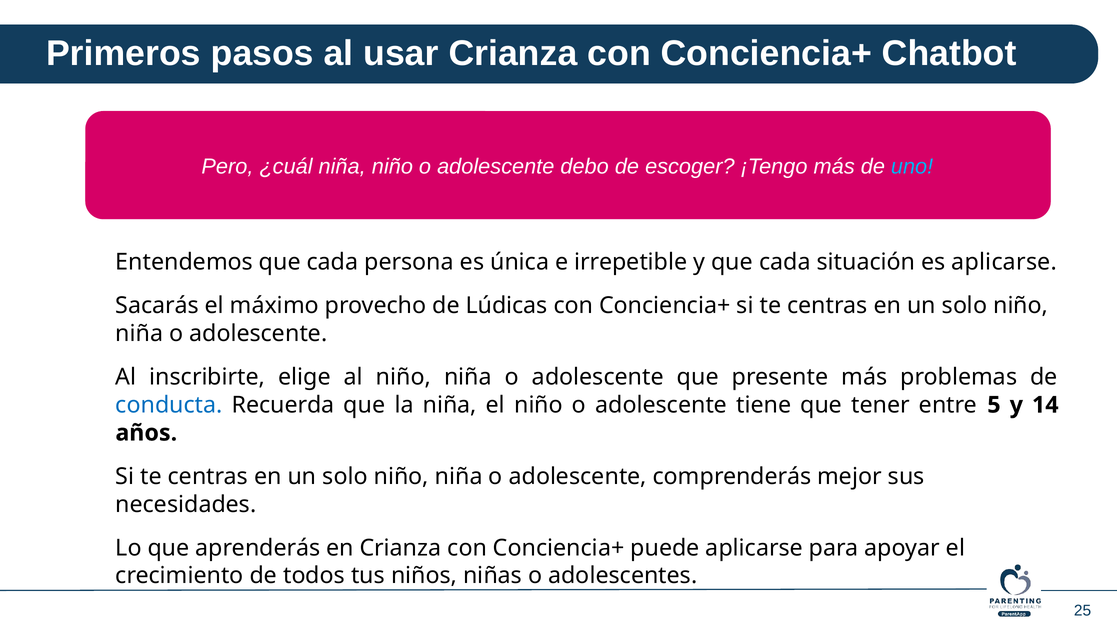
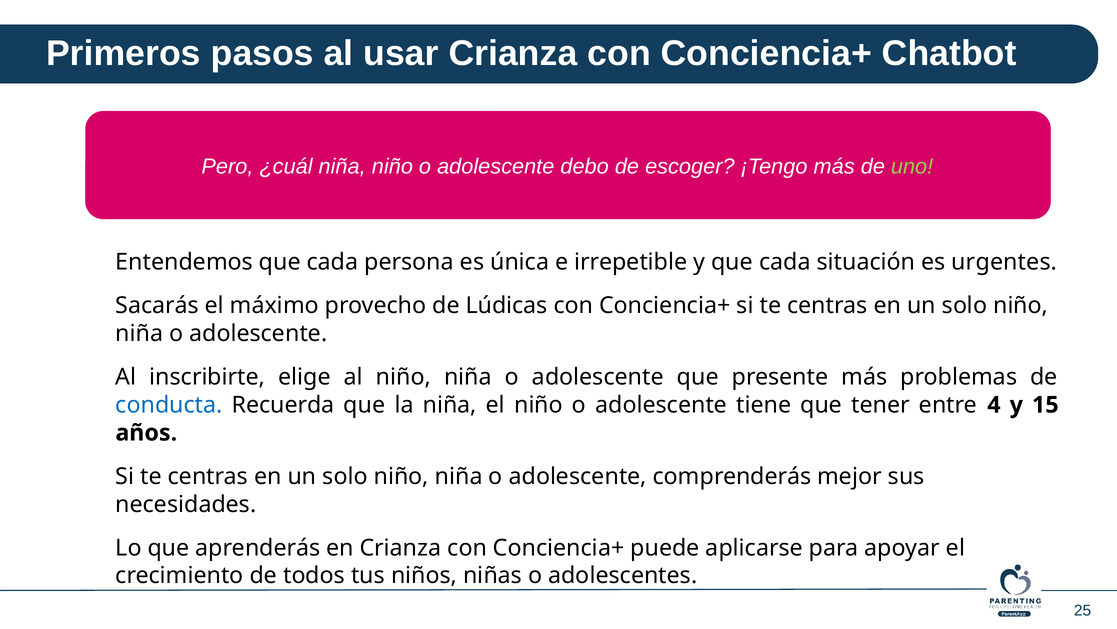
uno colour: light blue -> light green (912, 166)
es aplicarse: aplicarse -> urgentes (1004, 262)
5: 5 -> 4 (994, 405)
14: 14 -> 15 (1045, 405)
